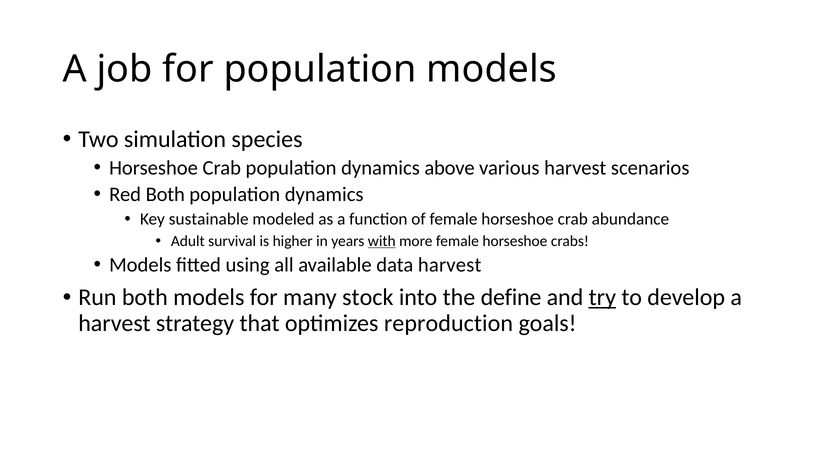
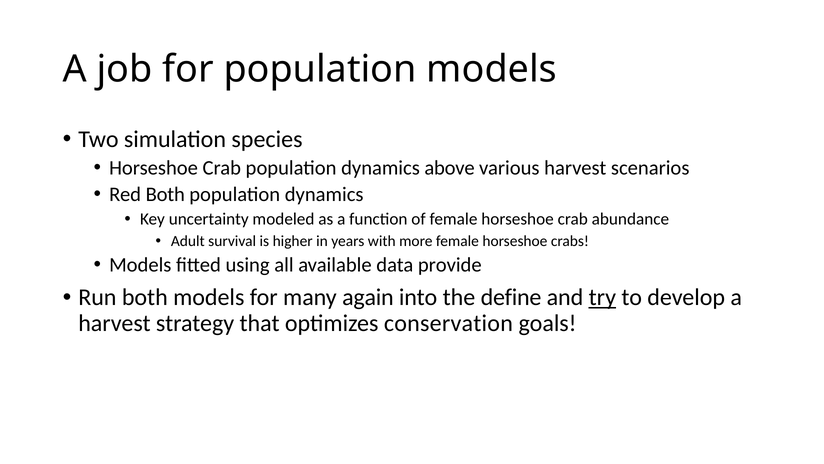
sustainable: sustainable -> uncertainty (209, 219)
with underline: present -> none (382, 241)
data harvest: harvest -> provide (450, 265)
stock: stock -> again (368, 297)
reproduction: reproduction -> conservation (448, 323)
